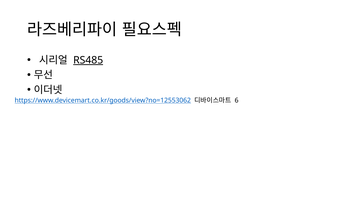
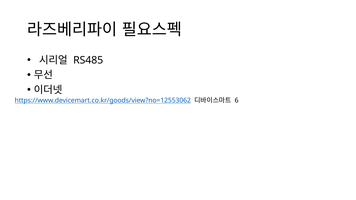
RS485 underline: present -> none (88, 60)
